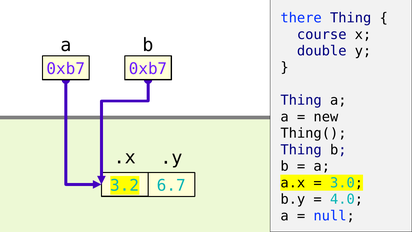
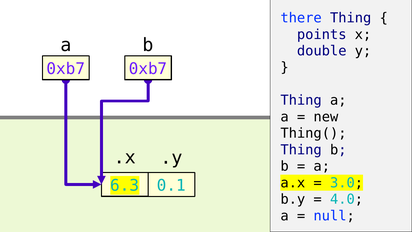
course: course -> points (322, 34)
3.2: 3.2 -> 6.3 (125, 185)
6.7: 6.7 -> 0.1 (171, 185)
